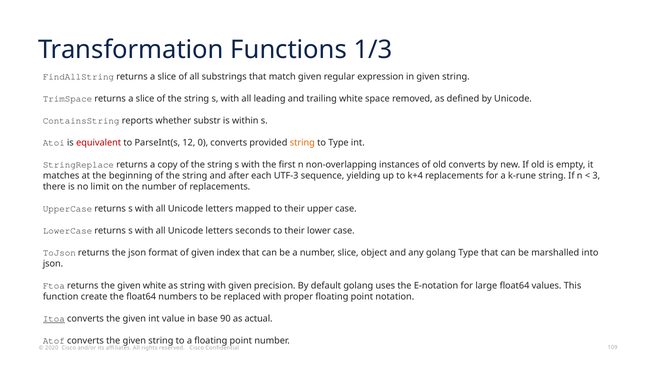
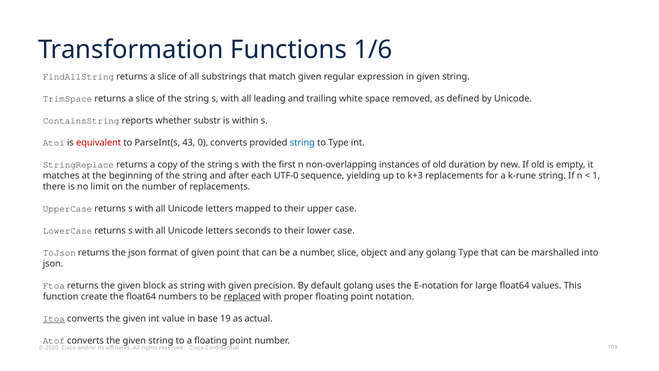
1/3: 1/3 -> 1/6 (373, 50)
12: 12 -> 43 (189, 143)
string colour: orange -> blue (302, 143)
old converts: converts -> duration (467, 165)
UTF-3: UTF-3 -> UTF-0 (286, 176)
k+4: k+4 -> k+3 (415, 176)
3: 3 -> 1 (596, 176)
given index: index -> point (228, 253)
given white: white -> block (154, 286)
replaced underline: none -> present (242, 297)
90: 90 -> 19 (225, 319)
